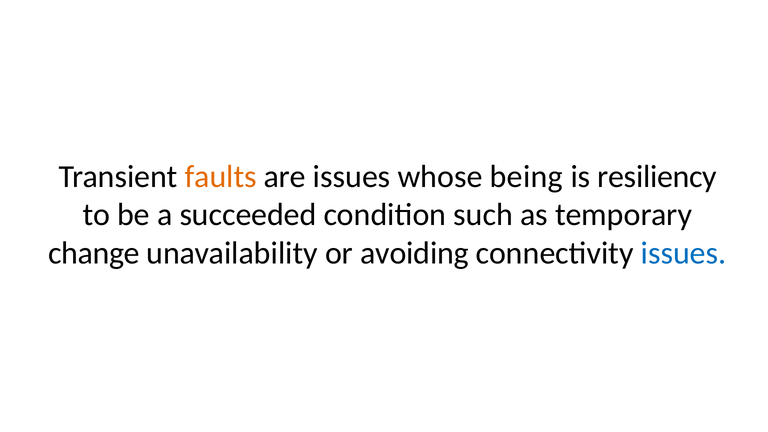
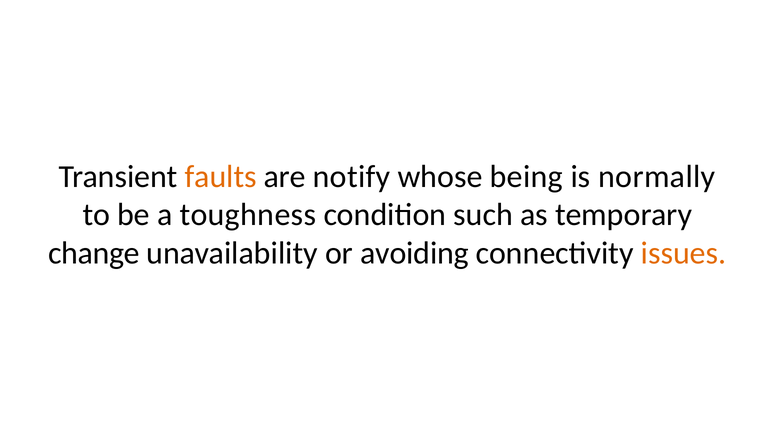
are issues: issues -> notify (351, 176)
resiliency: resiliency -> normally (657, 176)
succeeded: succeeded -> toughness (248, 215)
issues colour: blue -> orange (684, 253)
